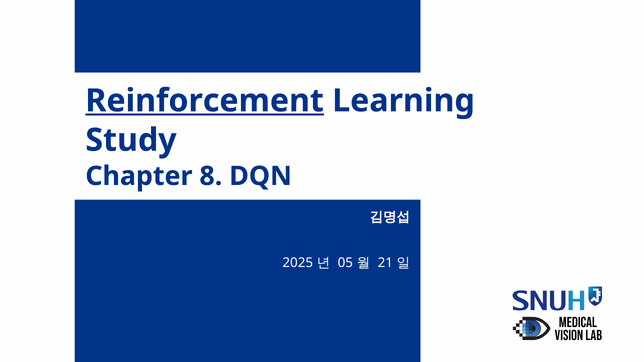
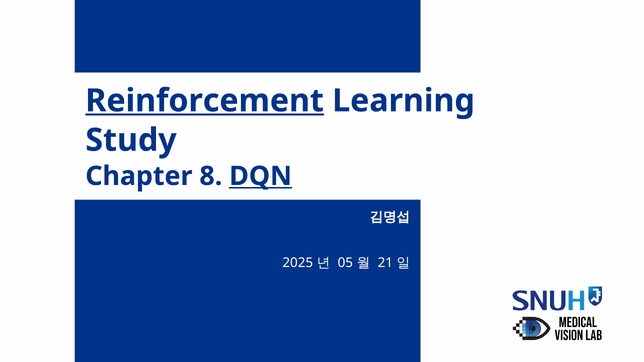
DQN underline: none -> present (261, 176)
